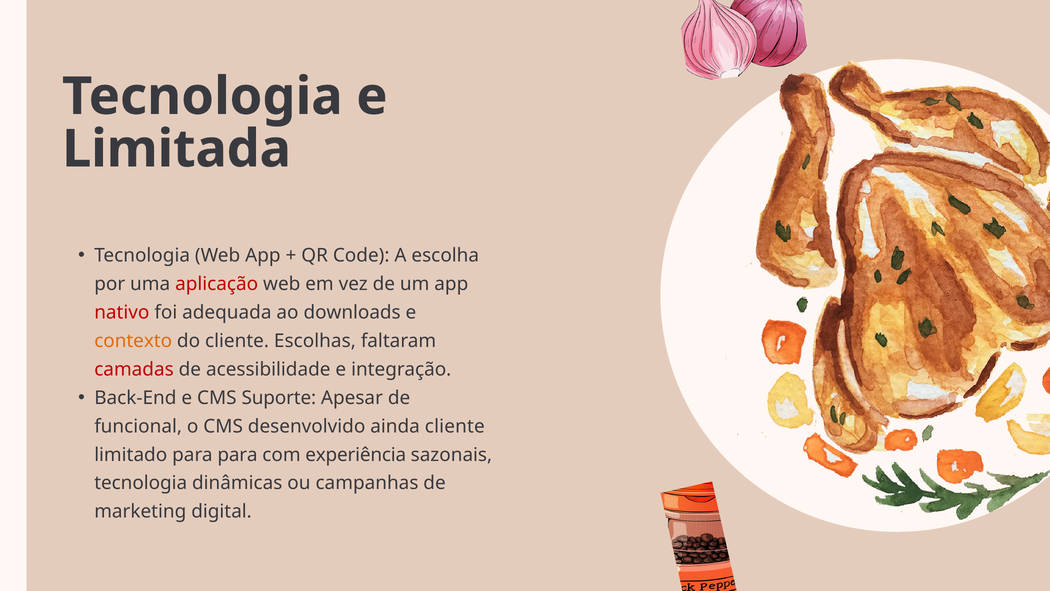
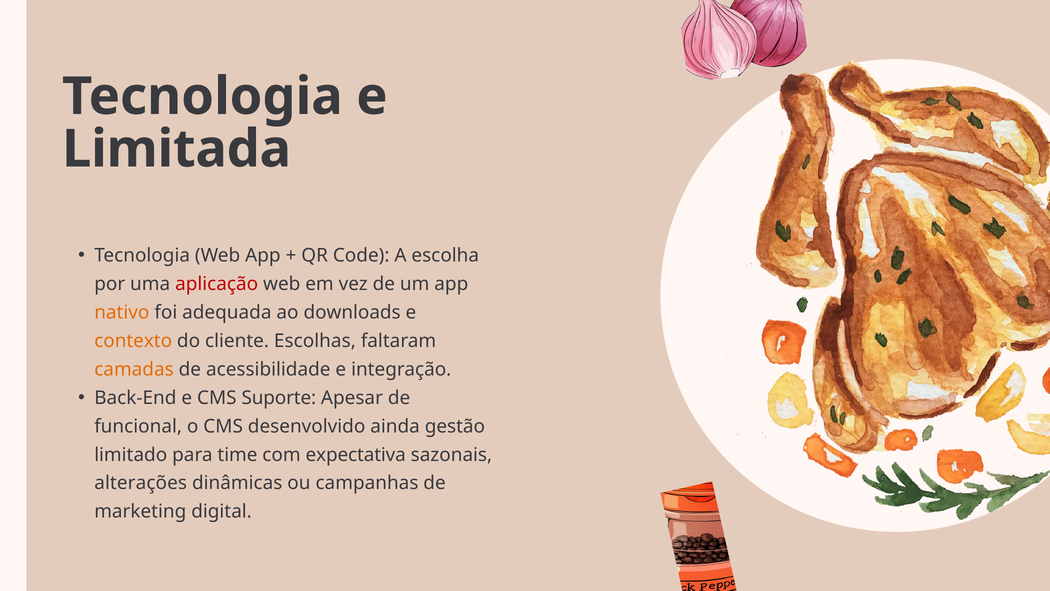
nativo colour: red -> orange (122, 312)
camadas colour: red -> orange (134, 369)
ainda cliente: cliente -> gestão (455, 426)
para para: para -> time (237, 454)
experiência: experiência -> expectativa (356, 454)
tecnologia: tecnologia -> alterações (141, 483)
